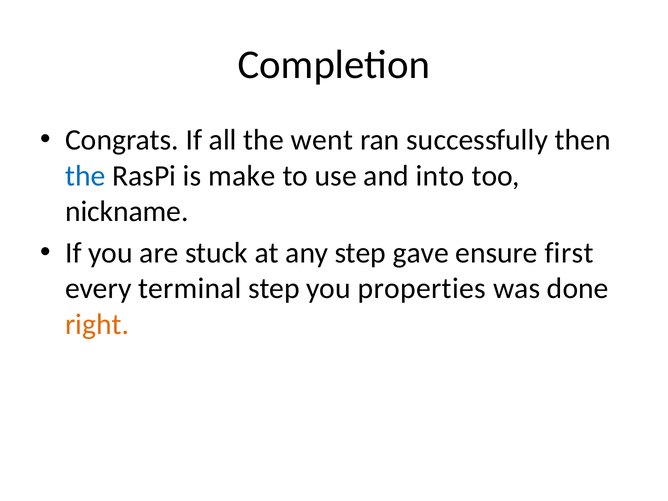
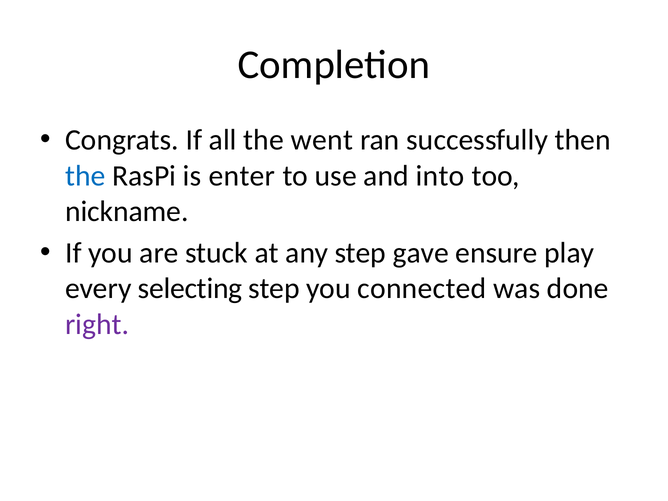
make: make -> enter (242, 176)
first: first -> play (569, 253)
terminal: terminal -> selecting (190, 289)
properties: properties -> connected (422, 289)
right colour: orange -> purple (97, 324)
